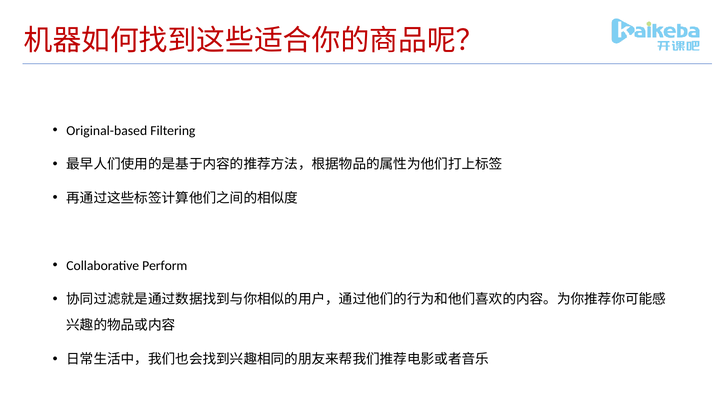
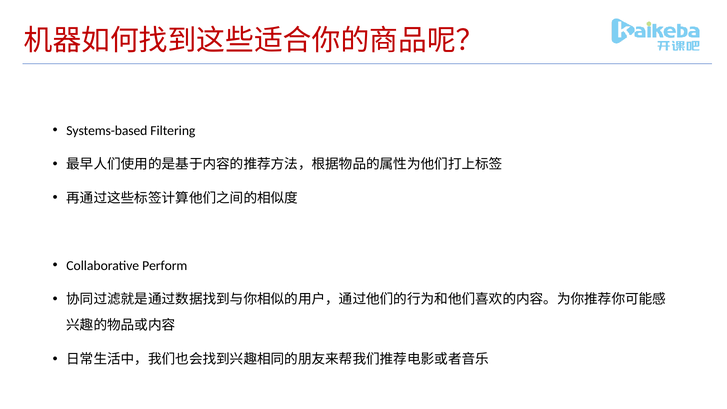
Original-based: Original-based -> Systems-based (107, 130)
